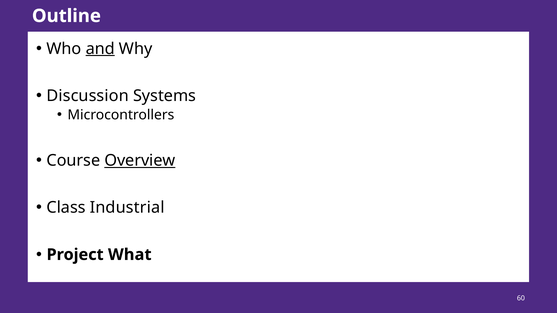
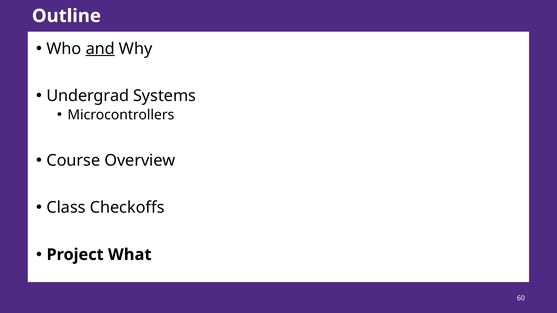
Discussion: Discussion -> Undergrad (88, 96)
Overview underline: present -> none (140, 161)
Industrial: Industrial -> Checkoffs (127, 208)
